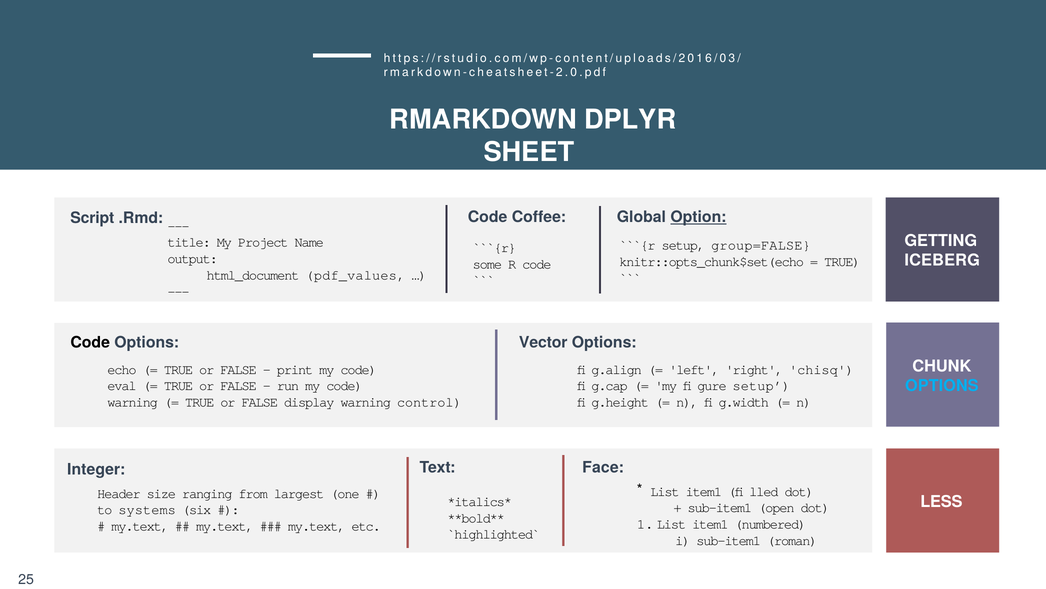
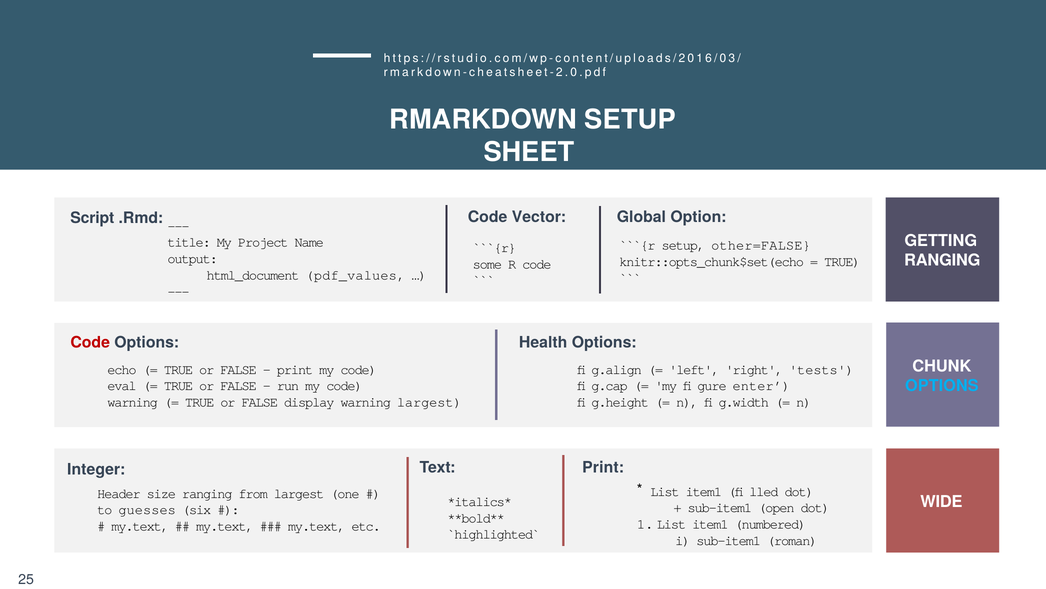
RMARKDOWN DPLYR: DPLYR -> SETUP (630, 120)
Option underline: present -> none (698, 217)
Coffee: Coffee -> Vector (539, 217)
group=FALSE: group=FALSE -> other=FALSE (761, 245)
ICEBERG: ICEBERG -> RANGING (942, 260)
Vector: Vector -> Health (543, 342)
Code colour: black -> red (90, 342)
chisq: chisq -> tests (822, 369)
setup: setup -> enter (761, 386)
warning control: control -> largest (429, 402)
Text Face: Face -> Print (603, 467)
LESS: LESS -> WIDE (941, 501)
systems: systems -> guesses (147, 510)
